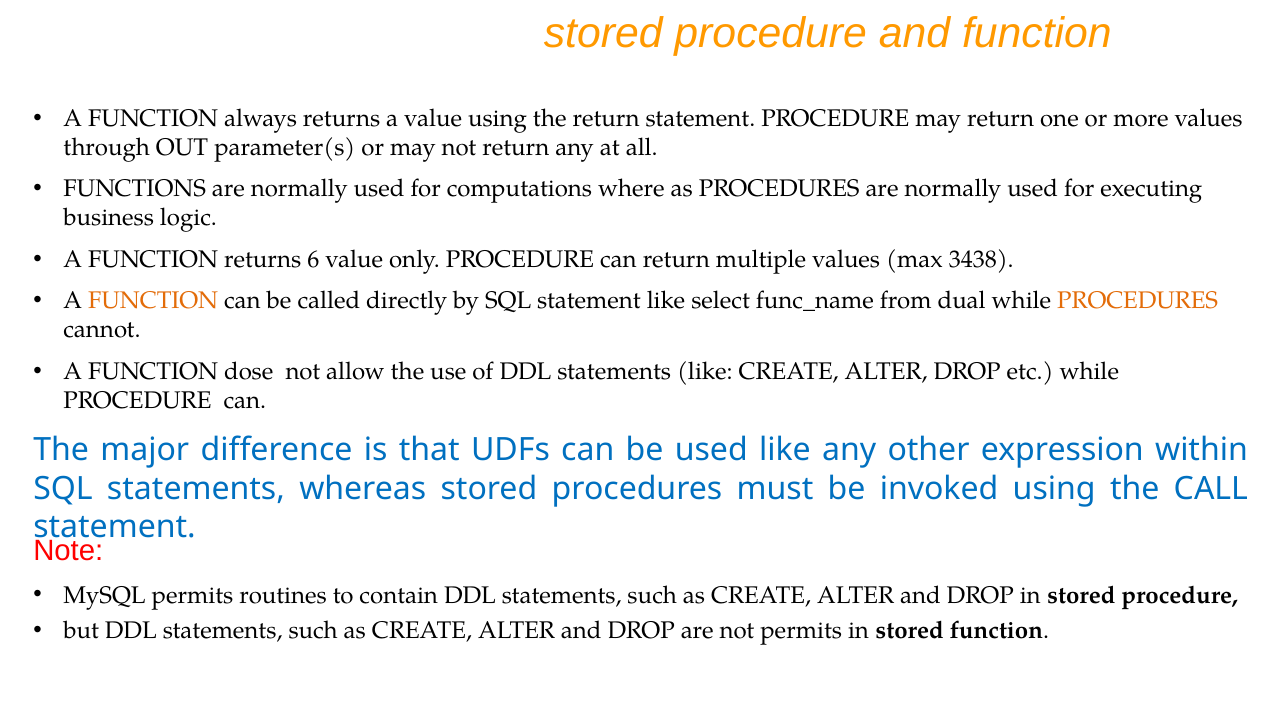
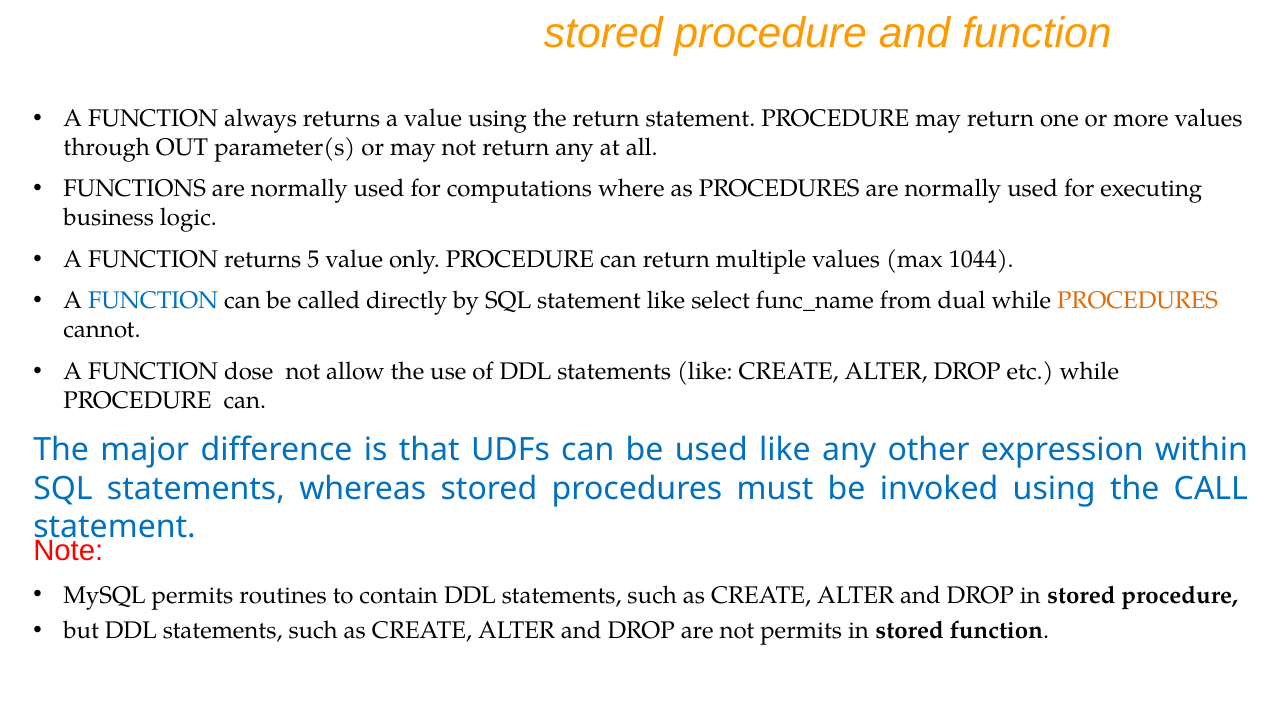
6: 6 -> 5 (313, 259)
3438: 3438 -> 1044 (981, 259)
FUNCTION colour: orange -> blue (153, 301)
